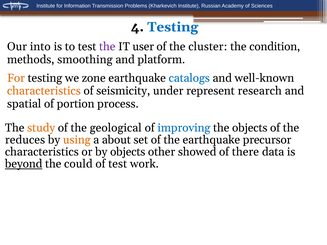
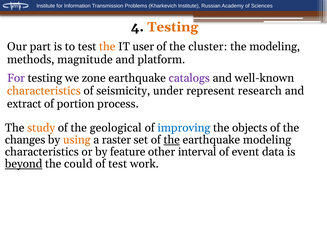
Testing colour: blue -> orange (173, 27)
into: into -> part (40, 47)
the colour: purple -> orange (107, 47)
the condition: condition -> modeling (275, 47)
smoothing: smoothing -> magnitude (85, 60)
For colour: orange -> purple (16, 78)
catalogs colour: blue -> purple (189, 78)
spatial: spatial -> extract (24, 104)
reduces: reduces -> changes (25, 140)
about: about -> raster (116, 140)
the underline: none -> present (172, 140)
earthquake precursor: precursor -> modeling (267, 140)
by objects: objects -> feature (128, 152)
showed: showed -> interval (197, 152)
there: there -> event (246, 152)
